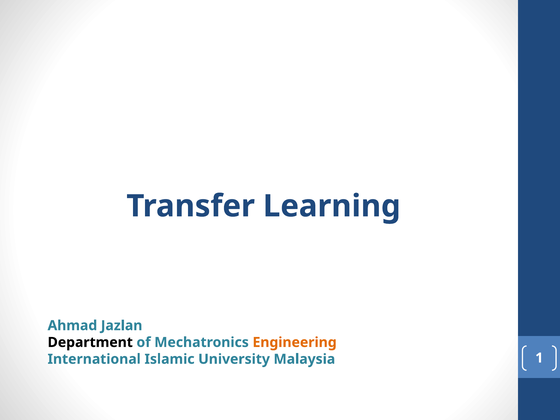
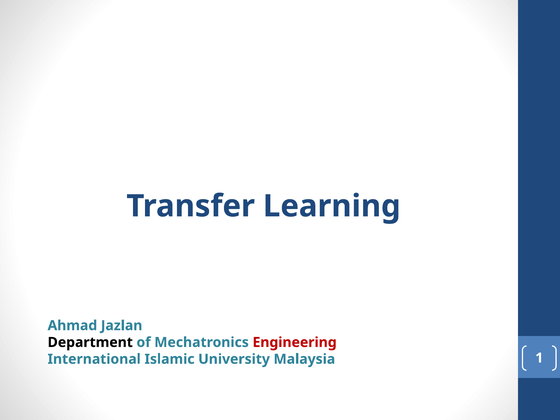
Engineering colour: orange -> red (295, 342)
